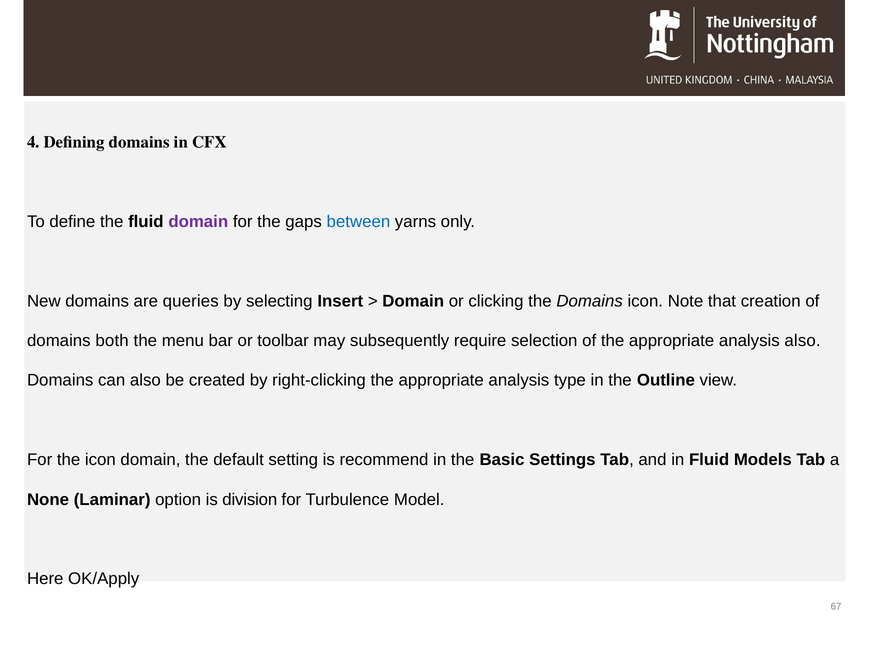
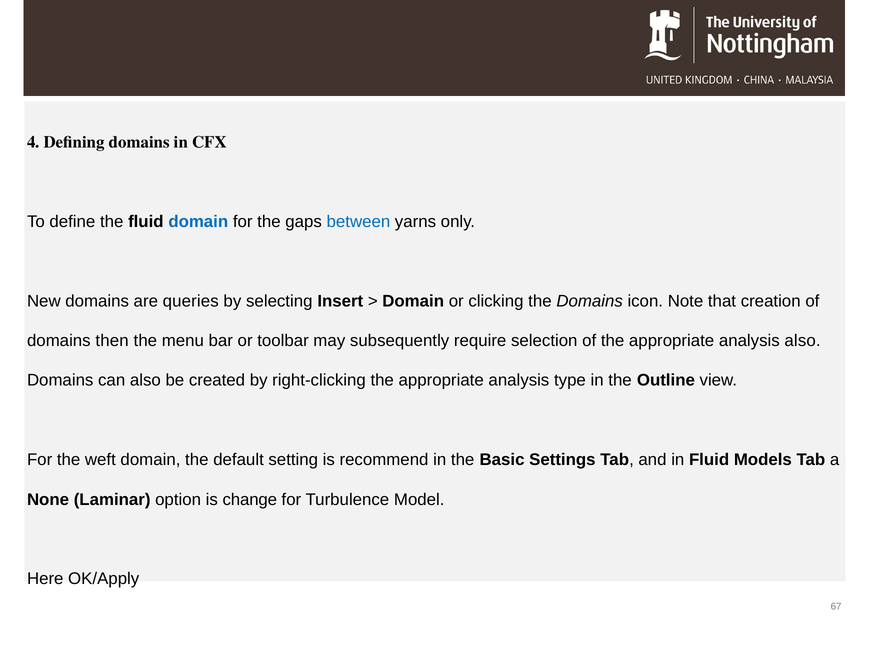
domain colour: purple -> blue (198, 222)
both: both -> then (112, 341)
the icon: icon -> weft (100, 460)
division: division -> change (250, 499)
